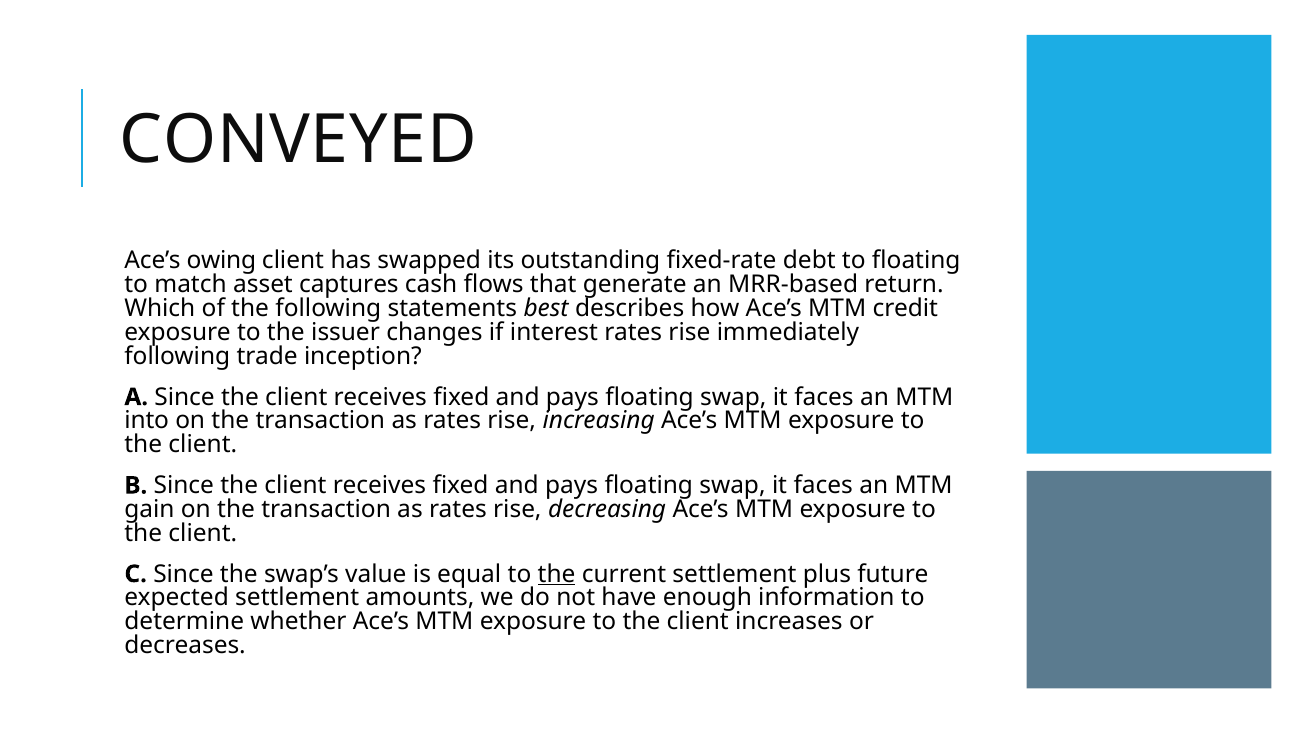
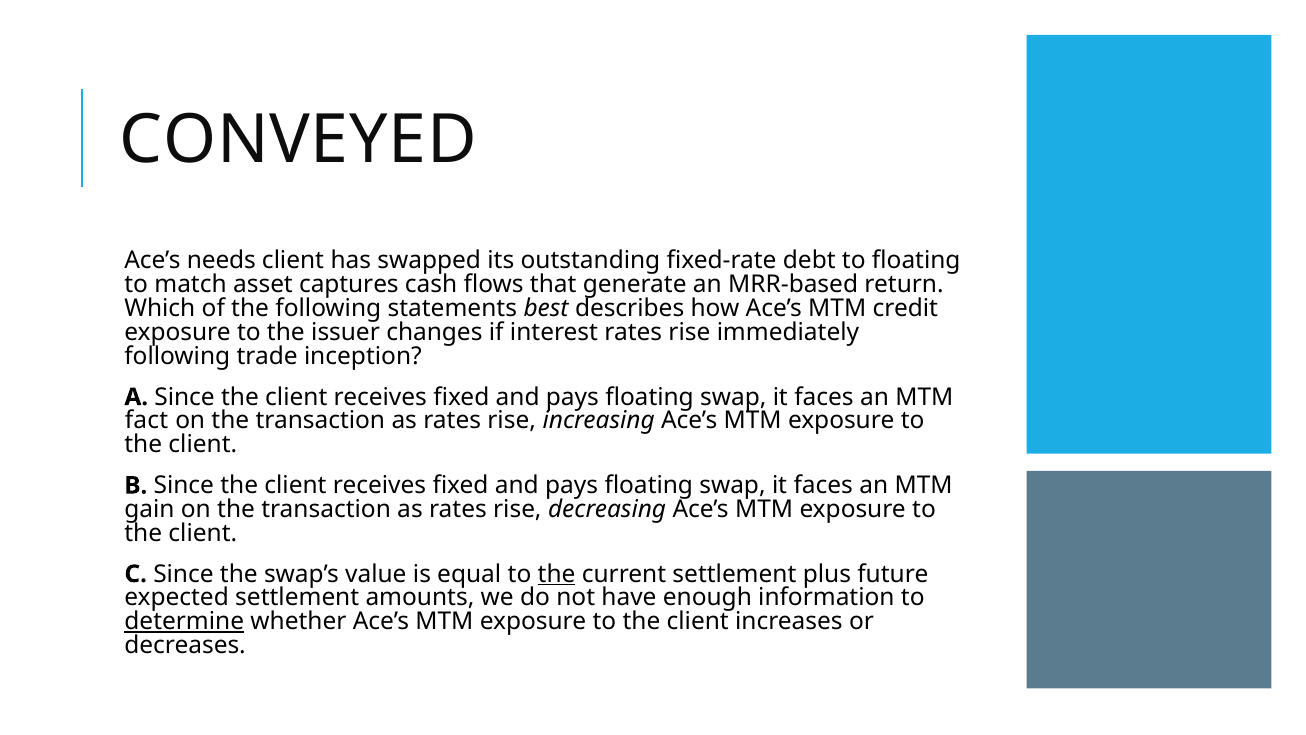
owing: owing -> needs (221, 261)
into: into -> fact (147, 421)
determine underline: none -> present (184, 621)
